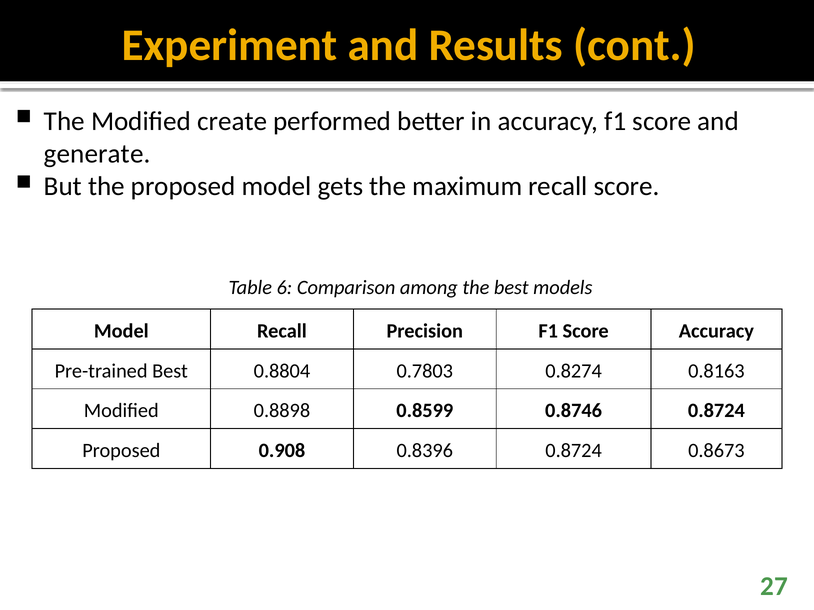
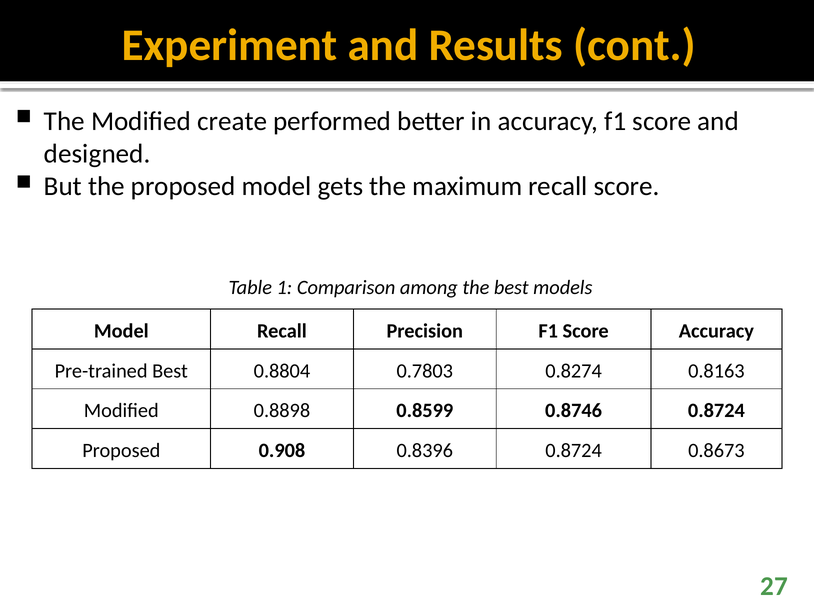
generate: generate -> designed (97, 154)
6: 6 -> 1 (284, 288)
